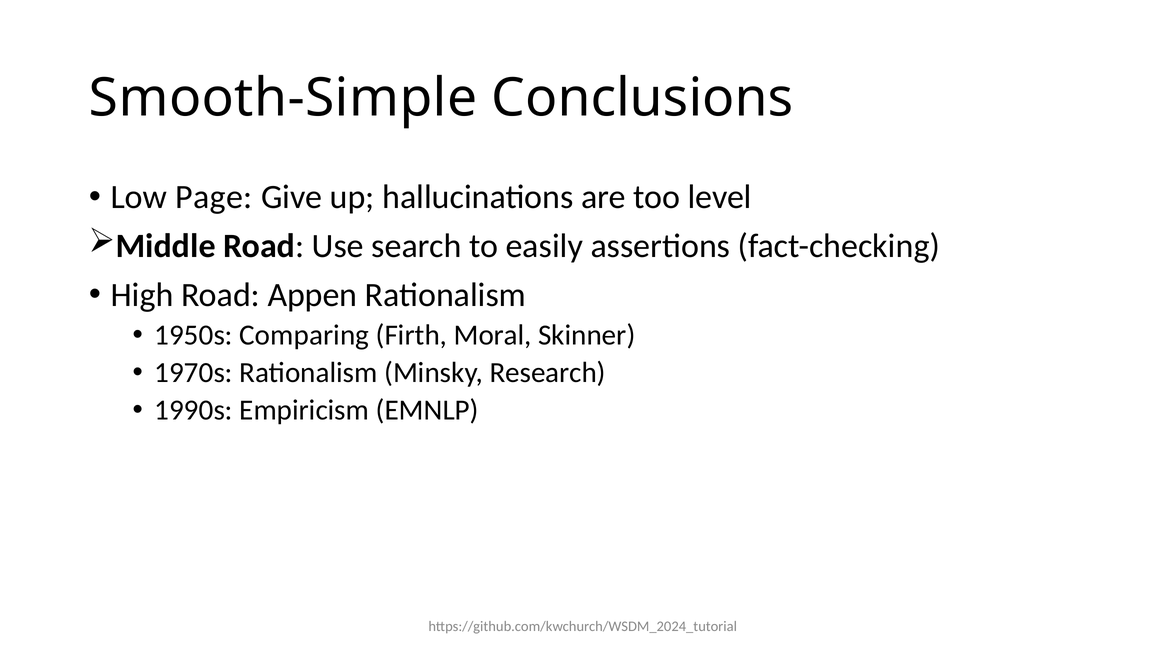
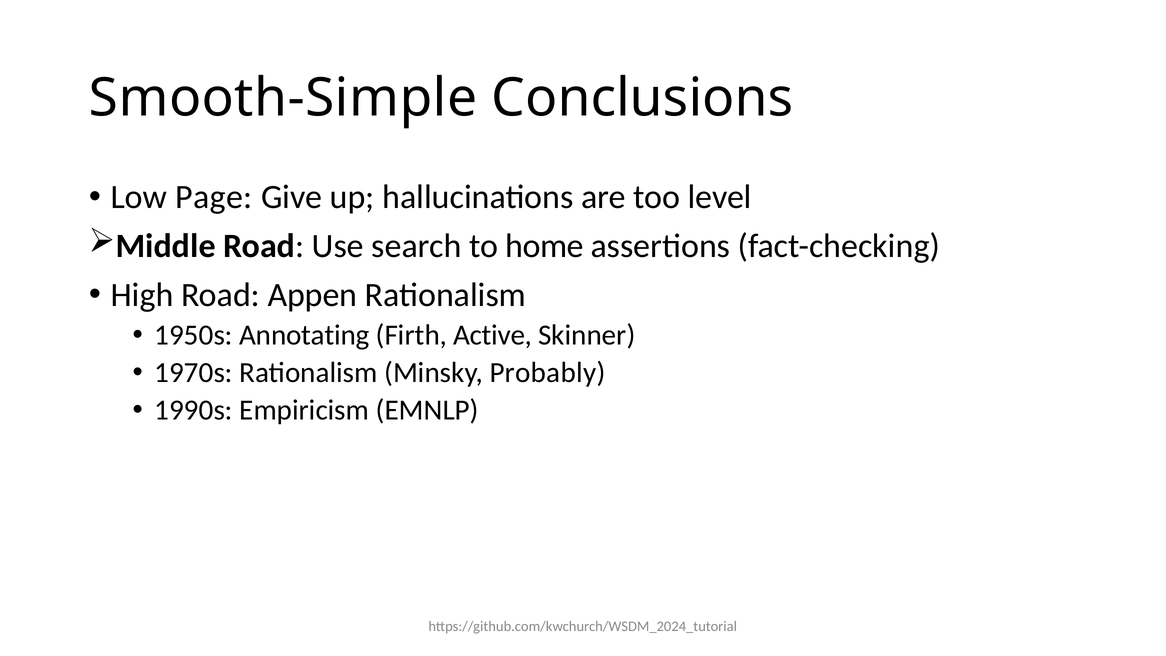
easily: easily -> home (544, 246)
Comparing: Comparing -> Annotating (304, 335)
Moral: Moral -> Active (493, 335)
Research: Research -> Probably (547, 373)
